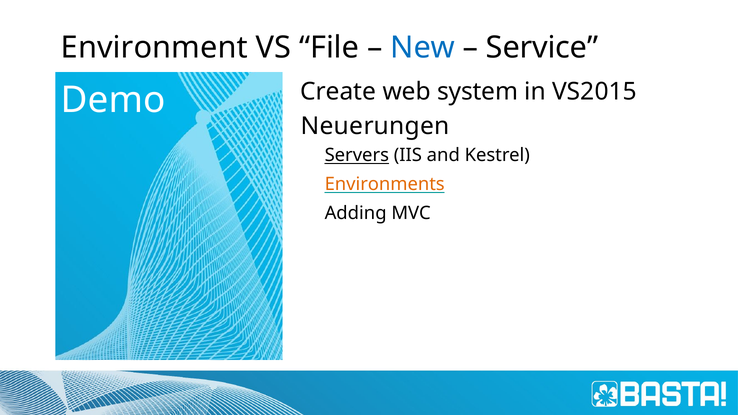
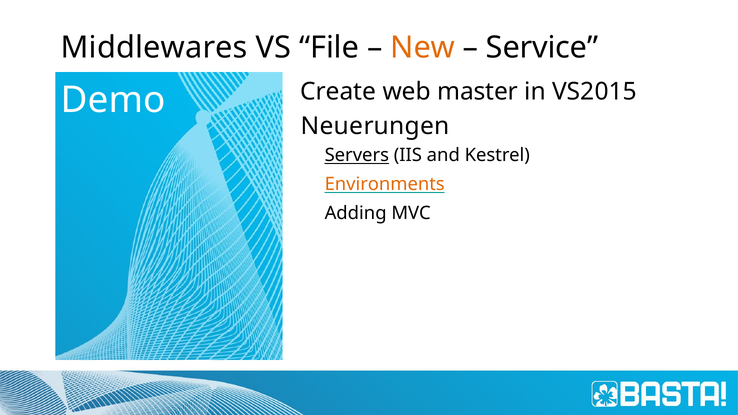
Environment: Environment -> Middlewares (154, 48)
New colour: blue -> orange (423, 48)
system: system -> master (478, 92)
